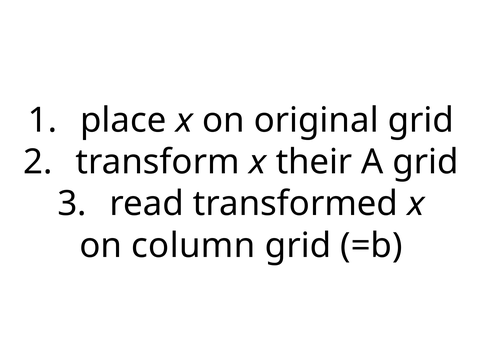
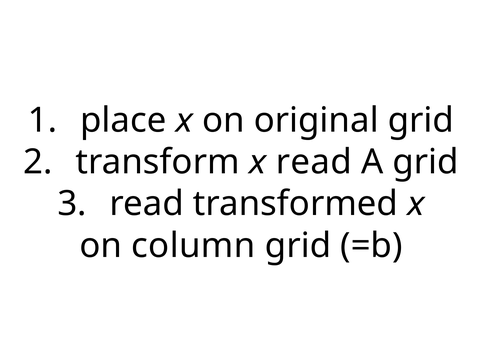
x their: their -> read (314, 162)
